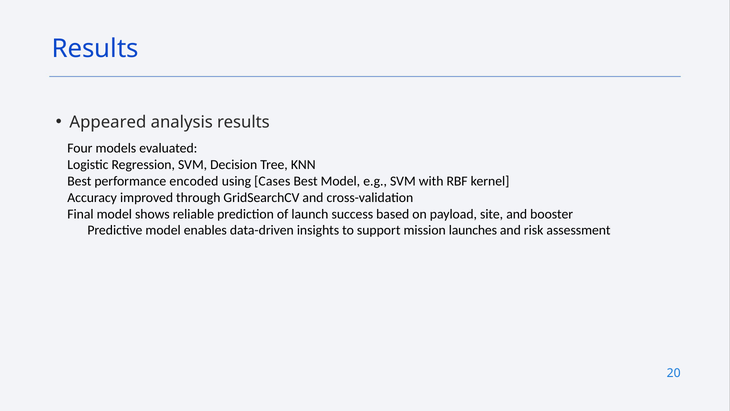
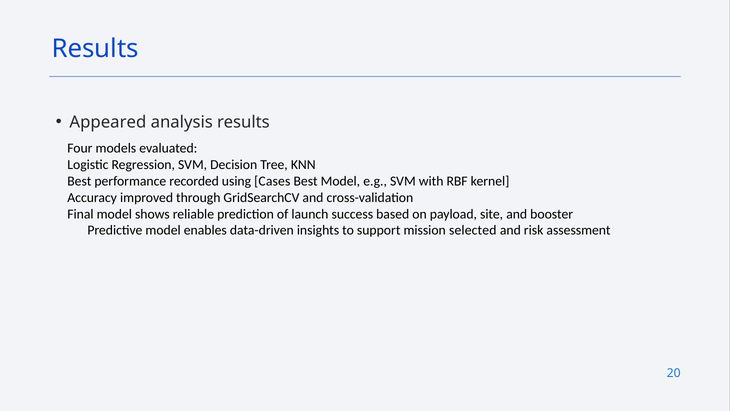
encoded: encoded -> recorded (194, 181)
launches: launches -> selected (473, 230)
